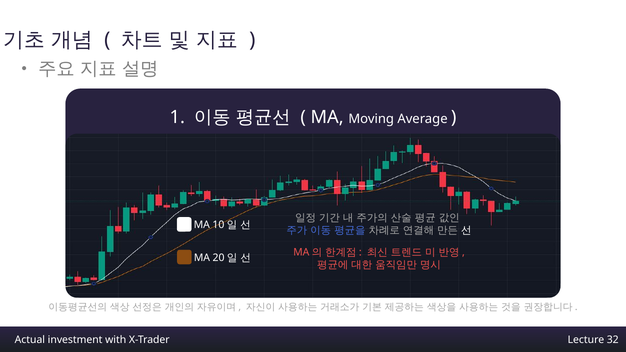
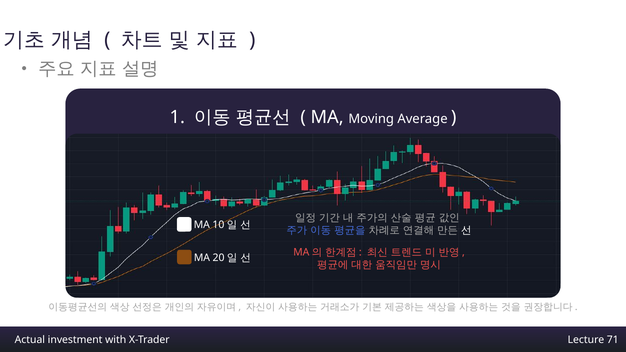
32: 32 -> 71 (613, 340)
